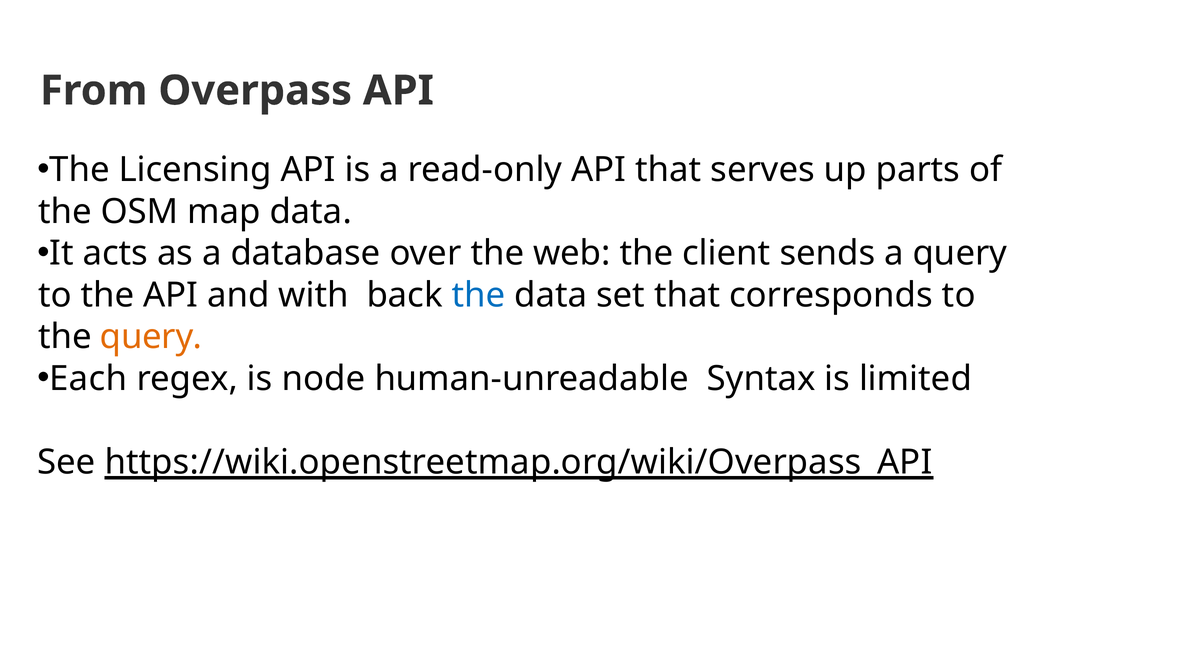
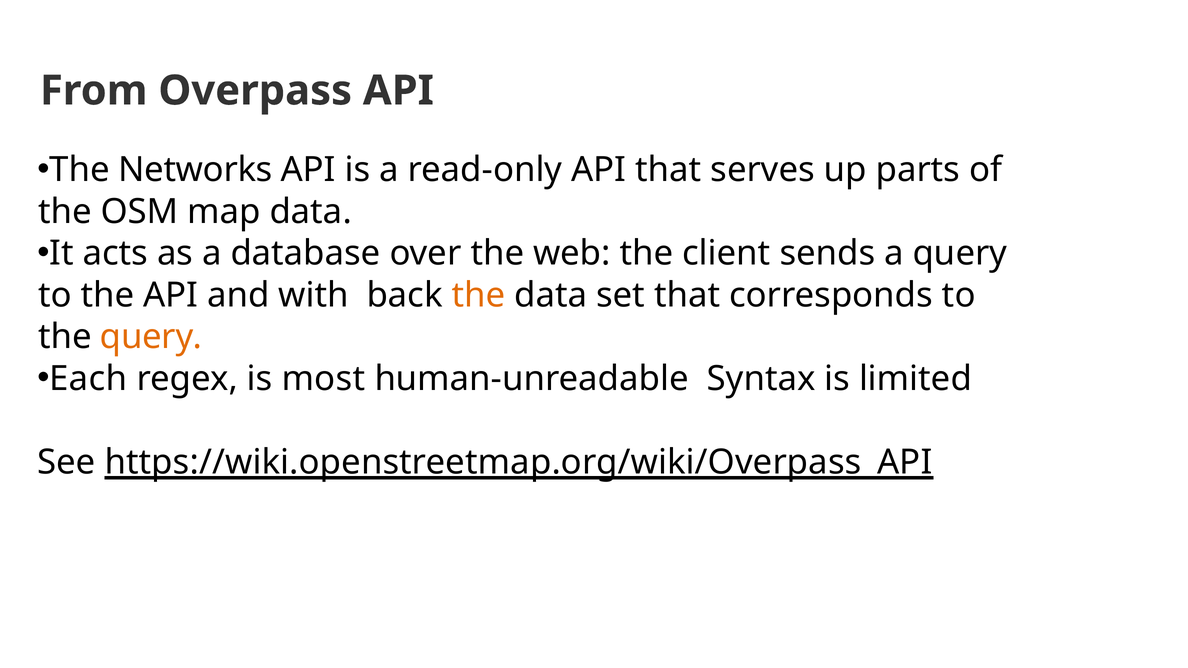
Licensing: Licensing -> Networks (195, 170)
the colour: blue -> orange (478, 295)
node: node -> most (323, 379)
